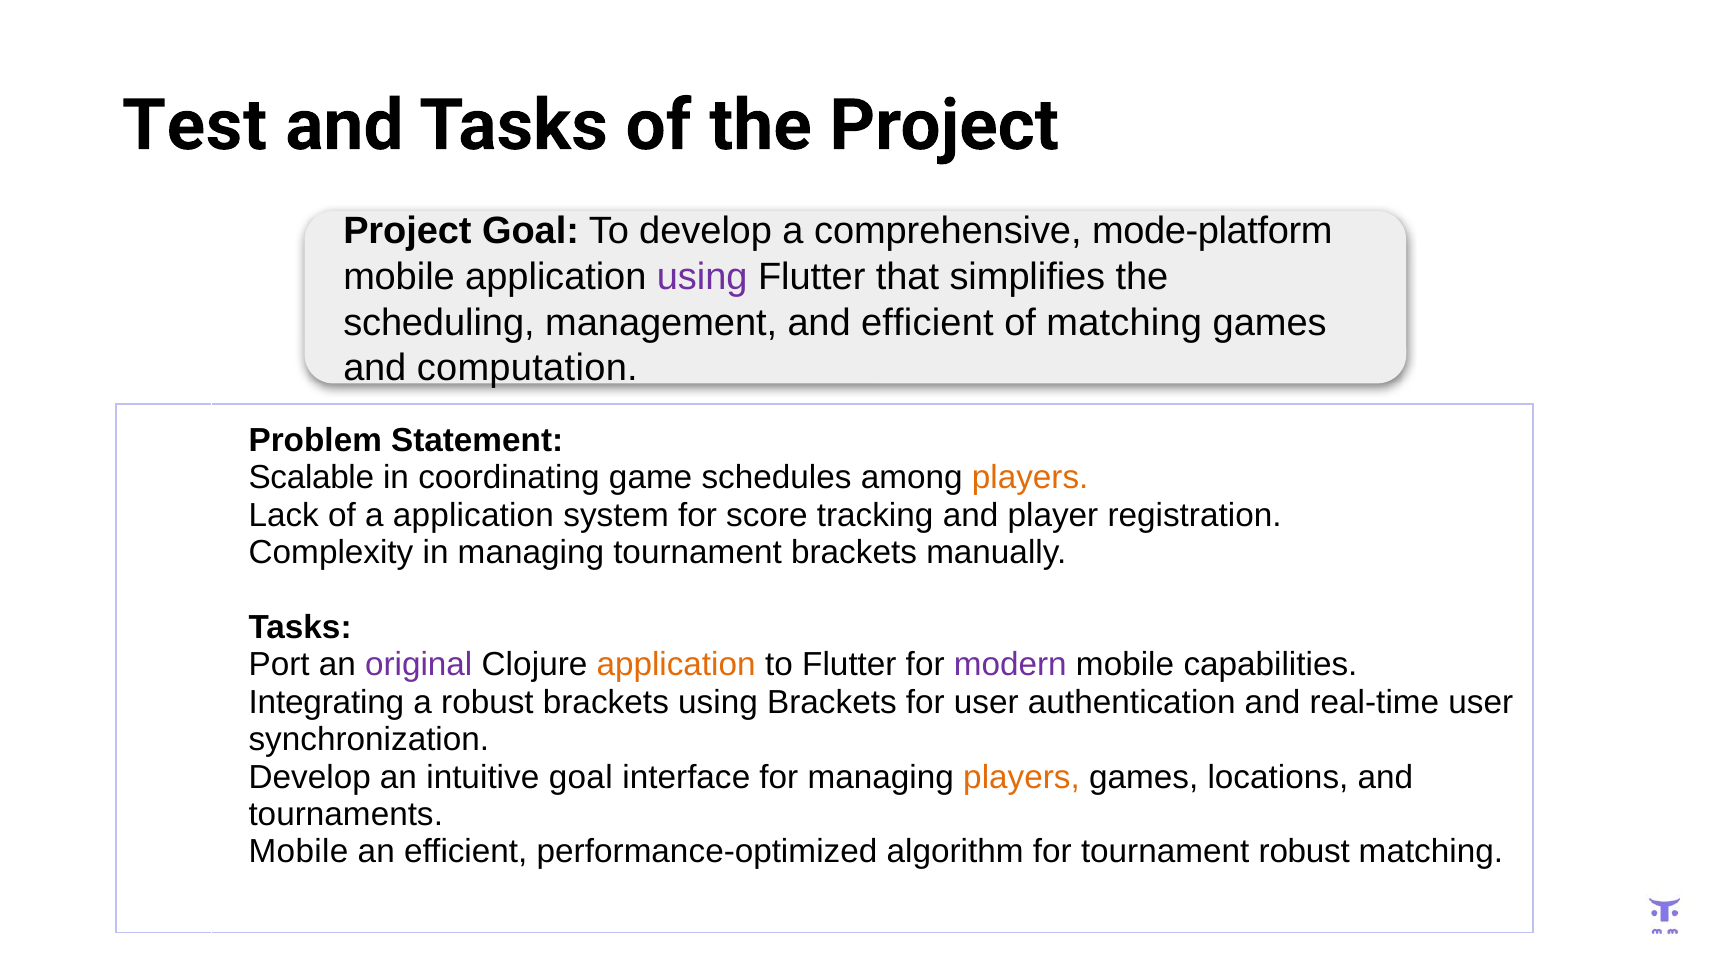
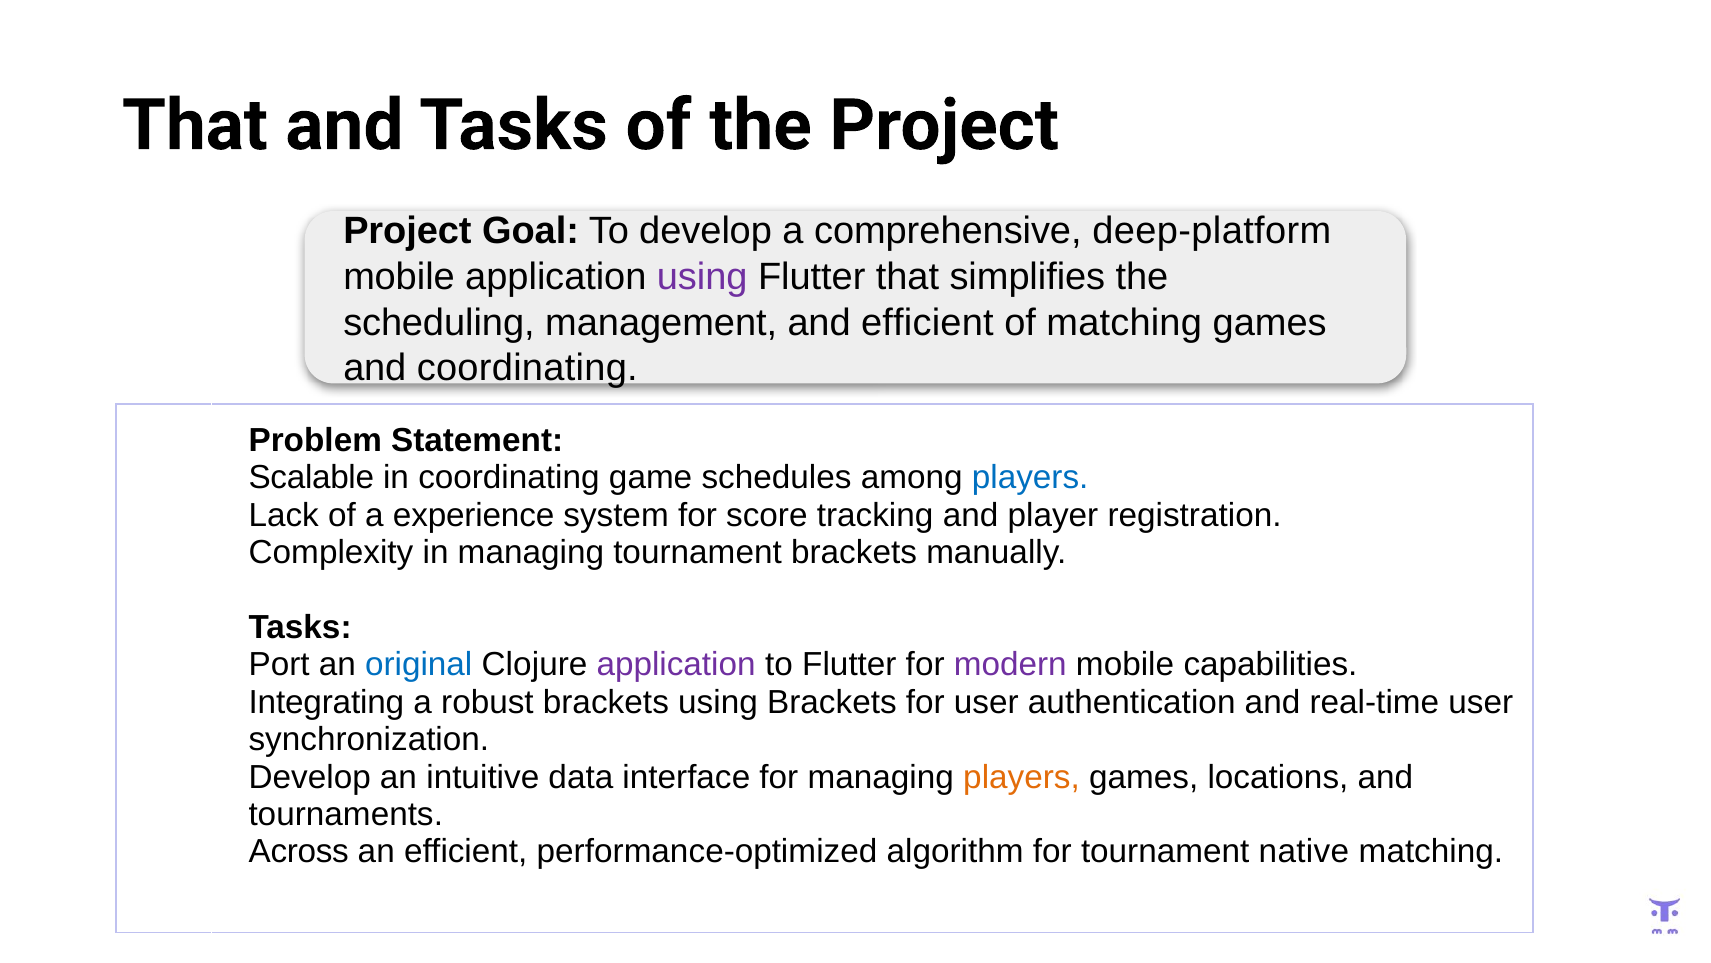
Test: Test -> That (195, 126)
mode-platform: mode-platform -> deep-platform (1212, 231)
and computation: computation -> coordinating (527, 368)
players colour: orange -> blue (1030, 478)
a application: application -> experience (474, 515)
original colour: purple -> blue (419, 665)
application colour: orange -> purple (676, 665)
intuitive goal: goal -> data (581, 777)
Mobile: Mobile -> Across (299, 852)
tournament robust: robust -> native (1304, 852)
